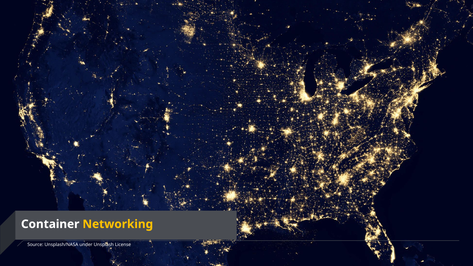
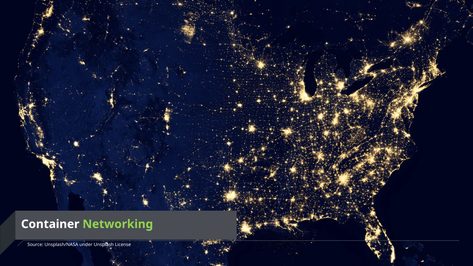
Networking colour: yellow -> light green (118, 224)
